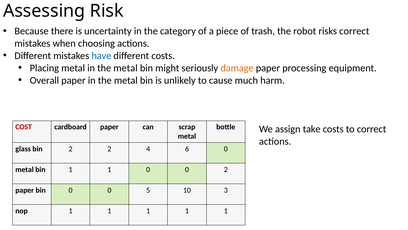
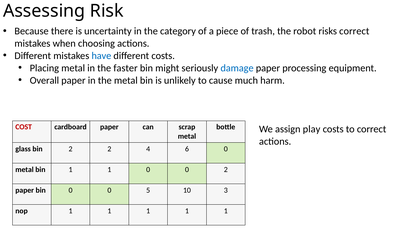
metal in the metal: metal -> faster (126, 68)
damage colour: orange -> blue (237, 68)
take: take -> play (312, 129)
